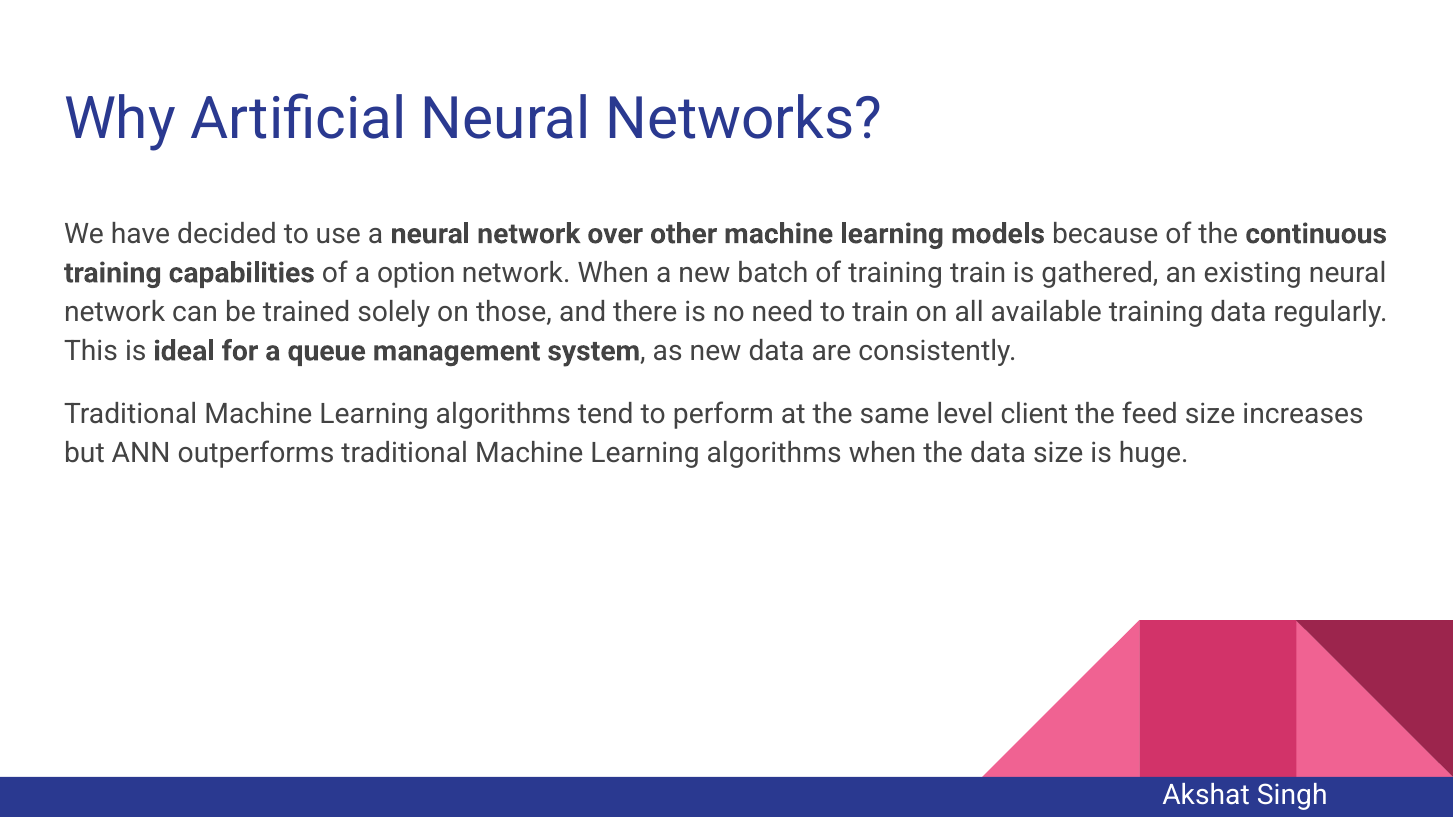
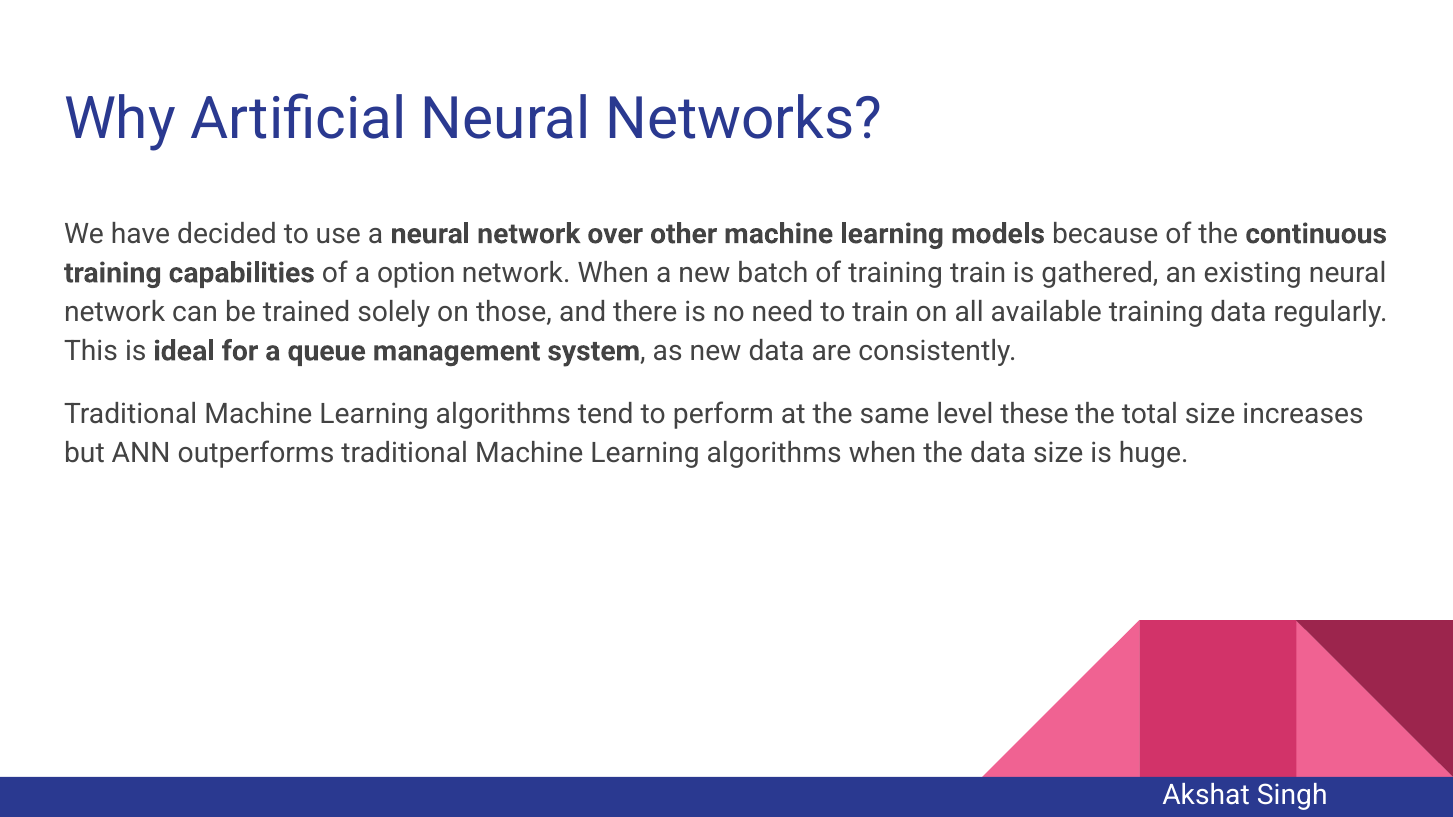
client: client -> these (1034, 415)
feed: feed -> total (1150, 415)
